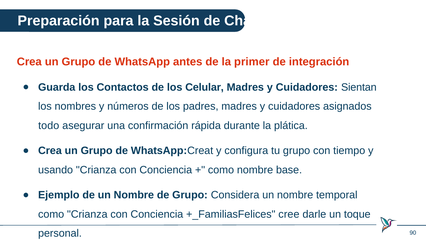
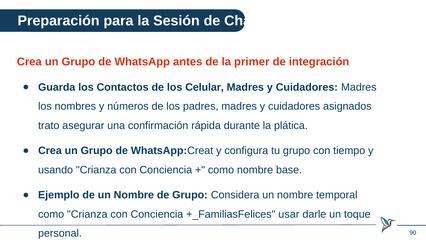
Cuidadores Sientan: Sientan -> Madres (359, 87)
todo: todo -> trato (49, 125)
cree: cree -> usar (289, 214)
